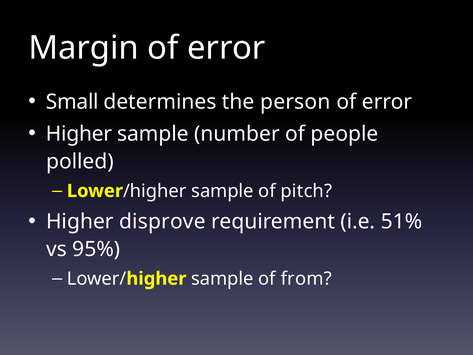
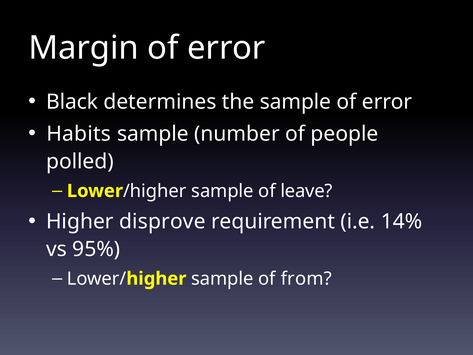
Small: Small -> Black (72, 102)
the person: person -> sample (295, 102)
Higher: Higher -> Habits (79, 134)
pitch: pitch -> leave (307, 191)
51%: 51% -> 14% (402, 221)
